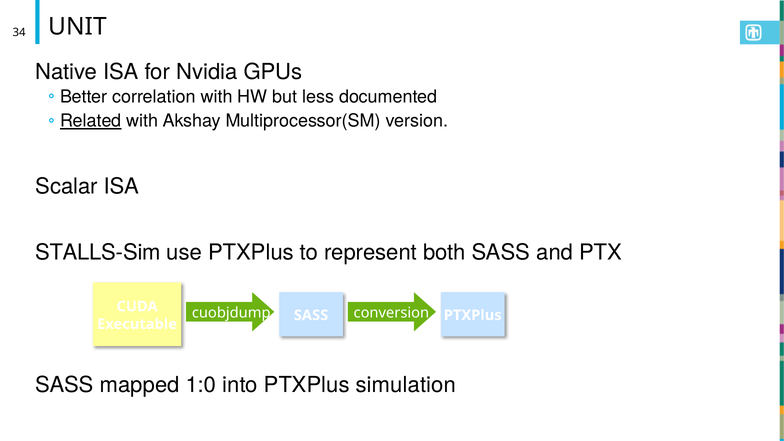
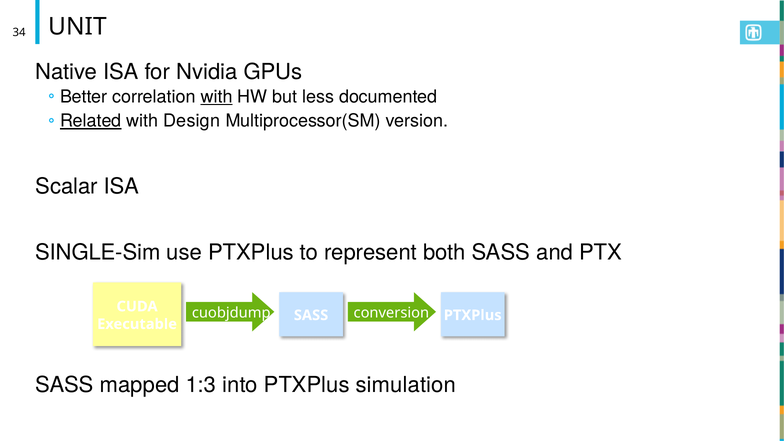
with underline: none -> present (217, 97)
Akshay: Akshay -> Design (192, 121)
STALLS-Sim: STALLS-Sim -> SINGLE-Sim (98, 253)
1:0: 1:0 -> 1:3 (201, 385)
